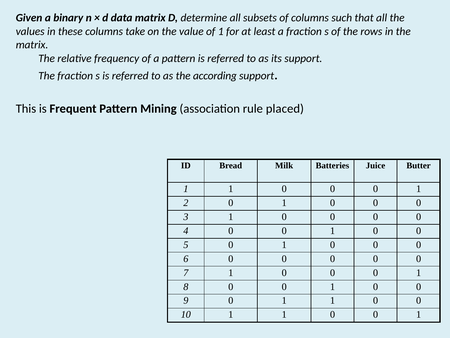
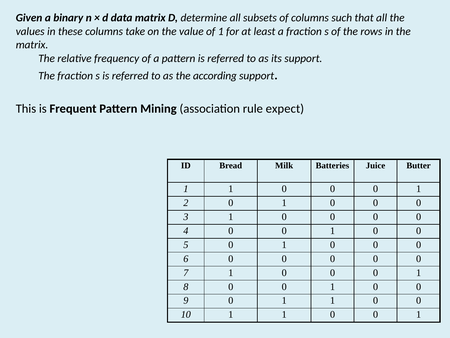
placed: placed -> expect (285, 109)
